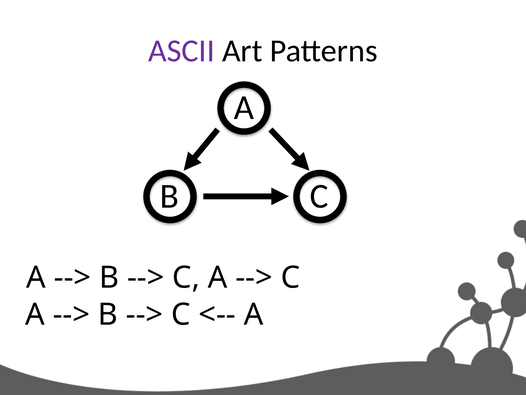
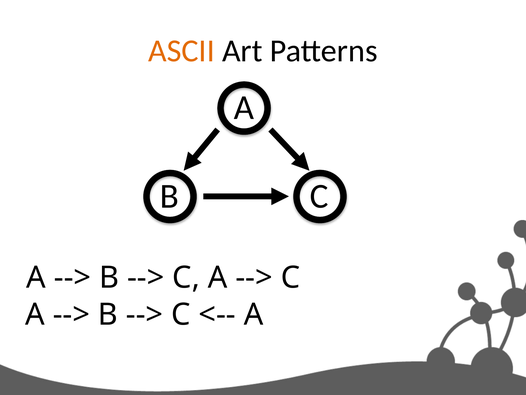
ASCII colour: purple -> orange (181, 51)
